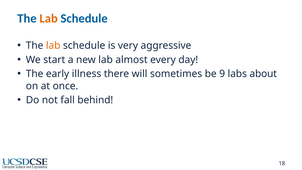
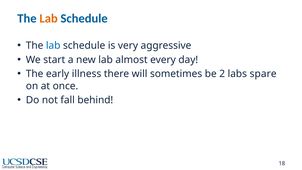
lab colour: orange -> blue (53, 46)
9: 9 -> 2 (222, 74)
about: about -> spare (263, 74)
